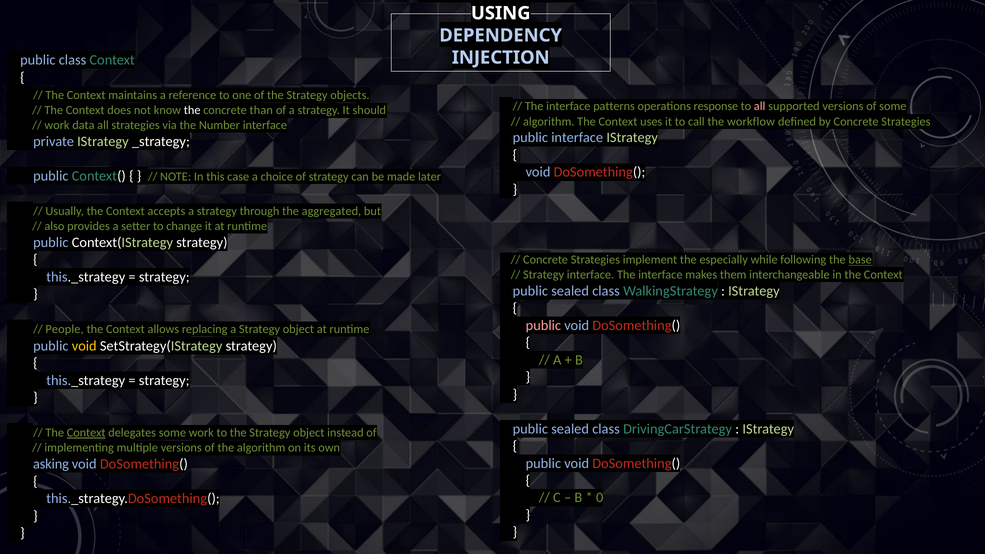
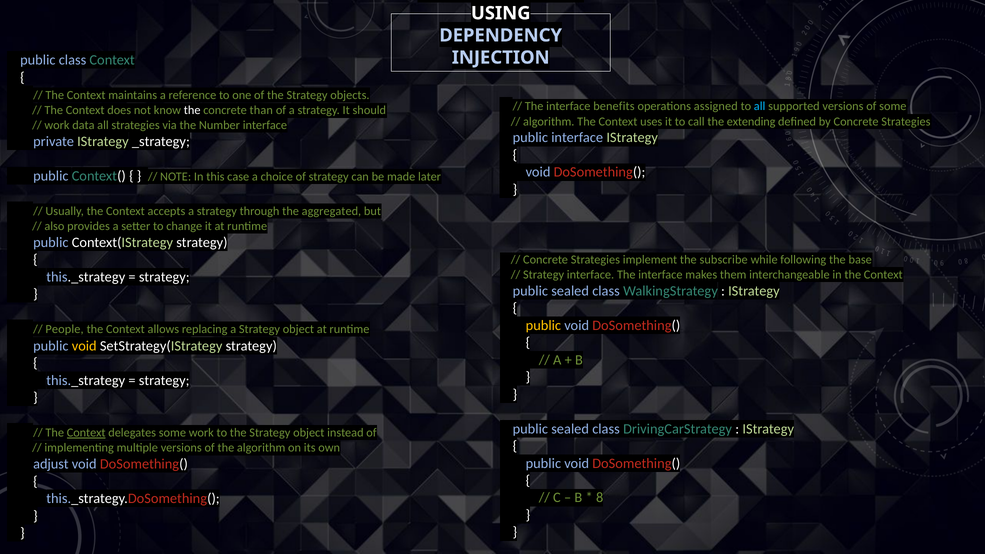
patterns: patterns -> benefits (614, 106)
response: response -> assigned (716, 106)
all colour: pink -> light blue (760, 106)
workflow: workflow -> extending (751, 122)
especially: especially -> subscribe (724, 260)
base underline: present -> none (860, 260)
public colour: pink -> yellow (543, 325)
asking: asking -> adjust (51, 464)
0: 0 -> 8 (600, 498)
